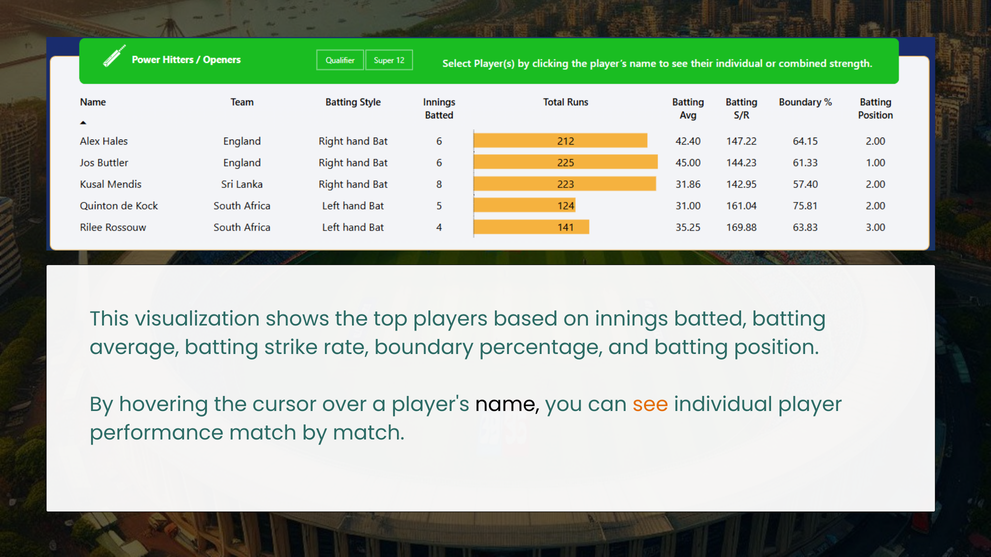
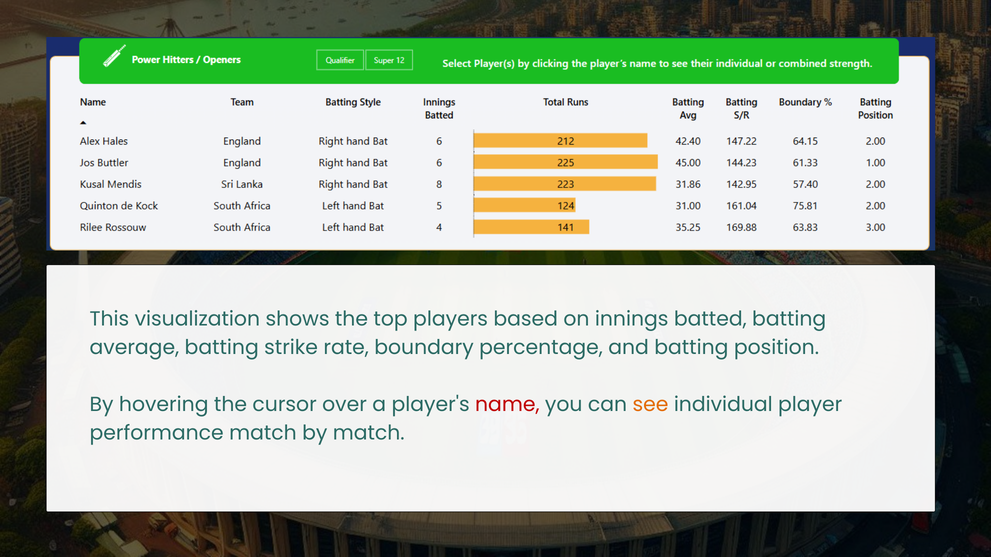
name colour: black -> red (507, 405)
